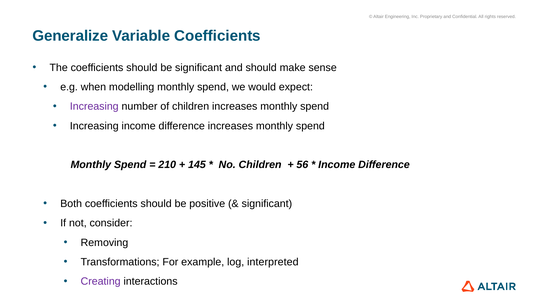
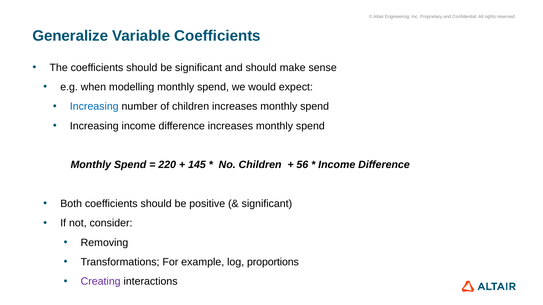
Increasing colour: purple -> blue (94, 107)
210: 210 -> 220 (167, 165)
interpreted: interpreted -> proportions (273, 262)
